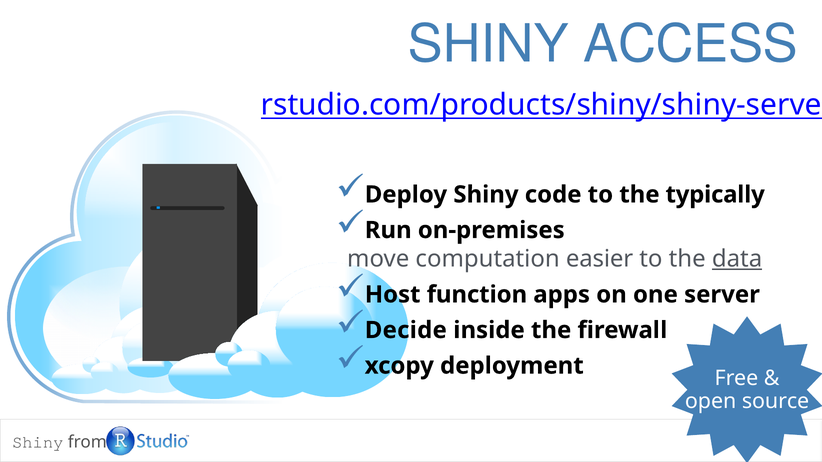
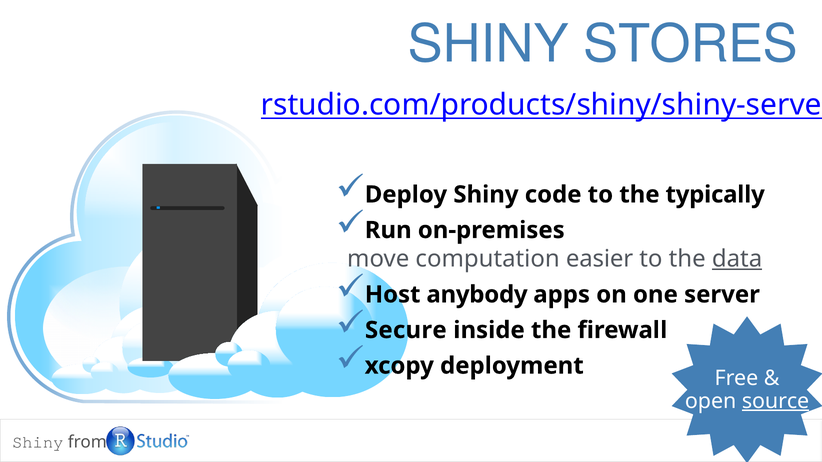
ACCESS: ACCESS -> STORES (691, 44)
function: function -> anybody (477, 295)
Decide: Decide -> Secure (406, 330)
source underline: none -> present (776, 402)
